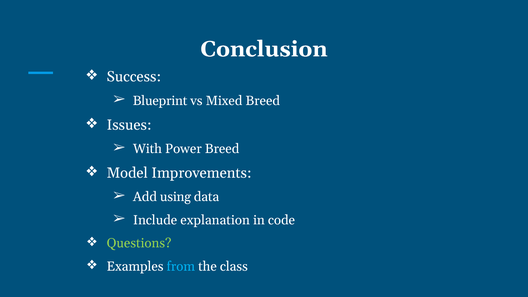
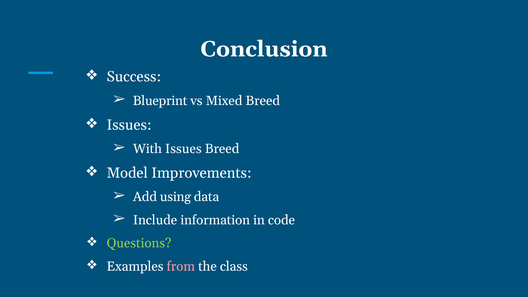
With Power: Power -> Issues (183, 149)
explanation: explanation -> information (215, 220)
from colour: light blue -> pink (181, 266)
